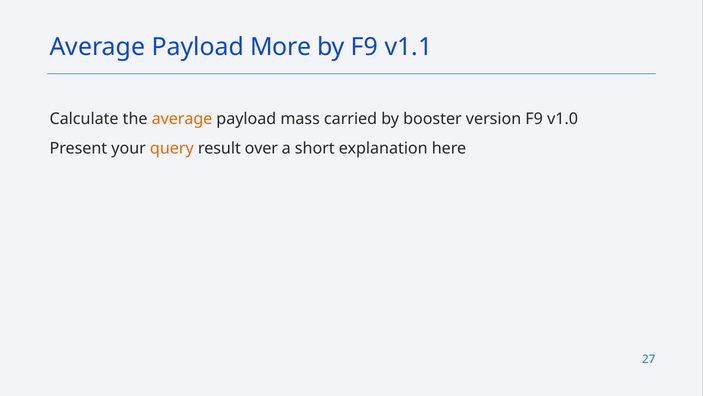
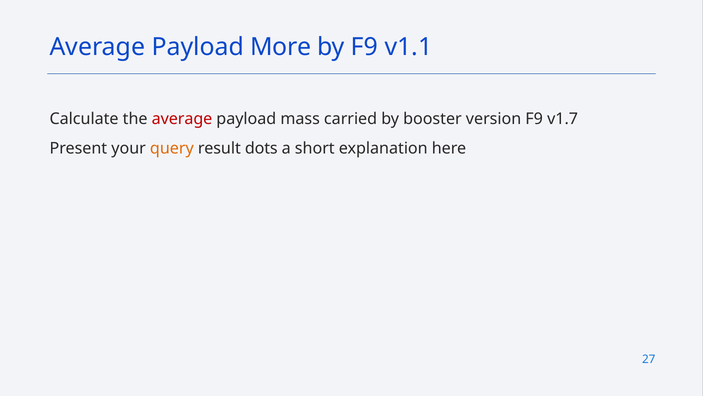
average colour: orange -> red (182, 119)
v1.0: v1.0 -> v1.7 (563, 119)
over: over -> dots (261, 148)
